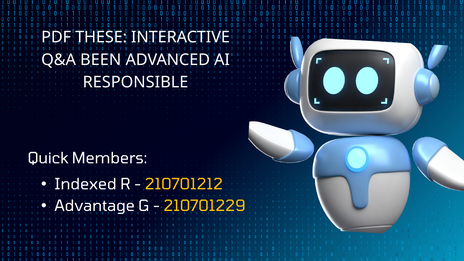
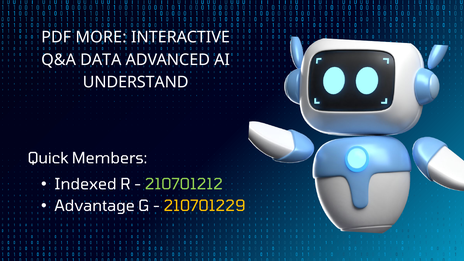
THESE: THESE -> MORE (101, 37)
BEEN: BEEN -> DATA (101, 60)
RESPONSIBLE: RESPONSIBLE -> UNDERSTAND (136, 82)
210701212 colour: yellow -> light green (184, 184)
